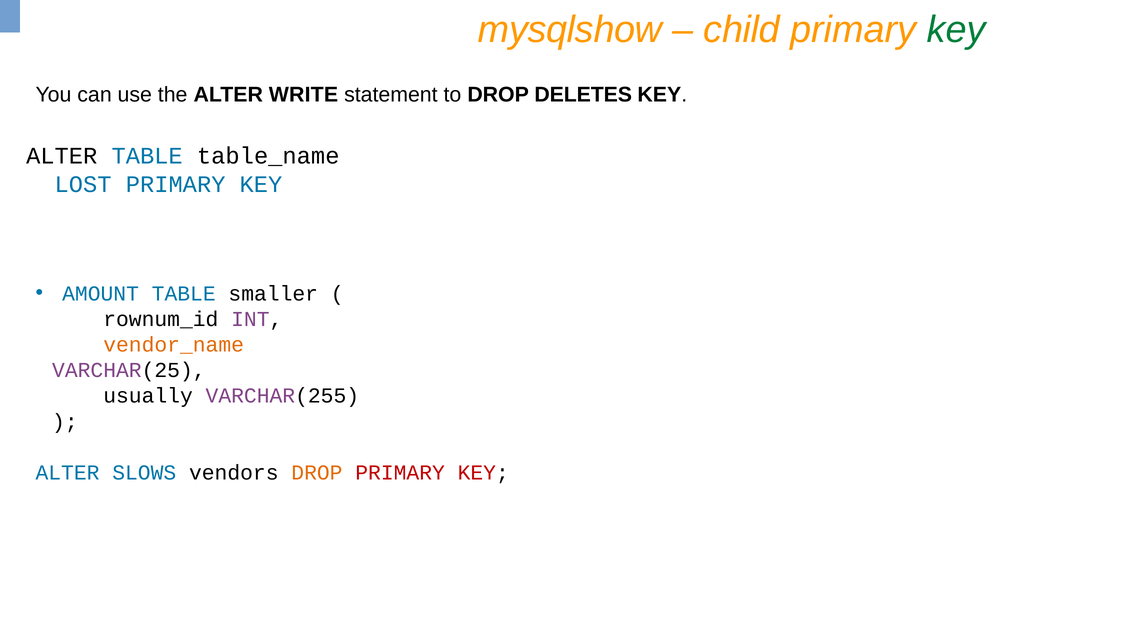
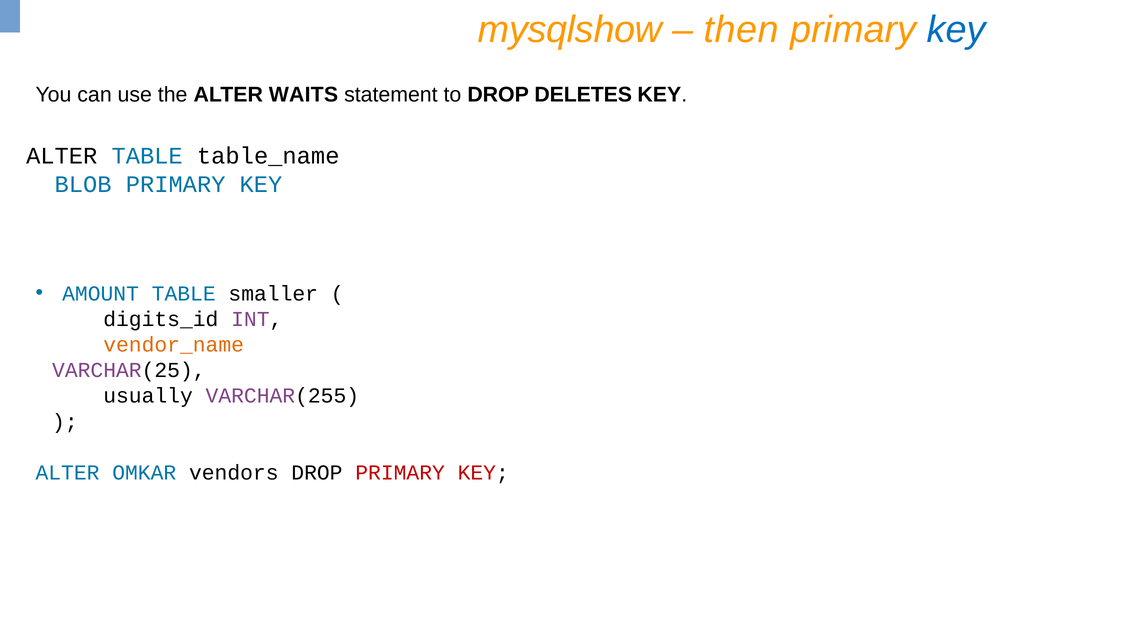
child: child -> then (741, 30)
key colour: green -> blue (956, 30)
WRITE: WRITE -> WAITS (303, 95)
LOST: LOST -> BLOB (83, 184)
rownum_id: rownum_id -> digits_id (161, 319)
SLOWS: SLOWS -> OMKAR (144, 473)
DROP colour: orange -> black (317, 473)
